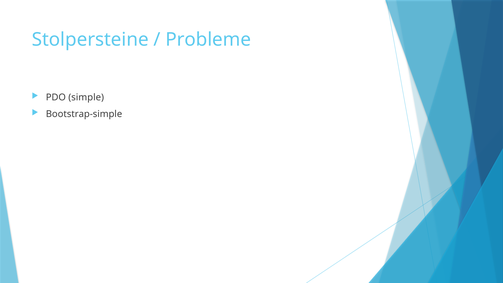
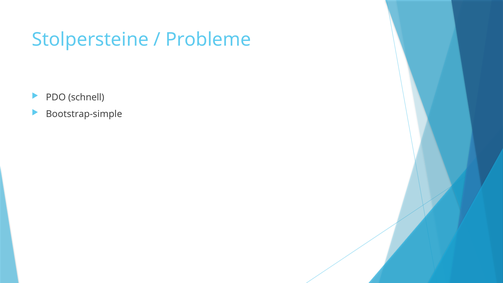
simple: simple -> schnell (86, 97)
